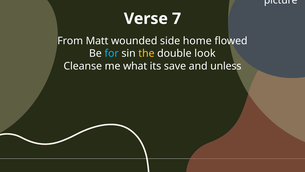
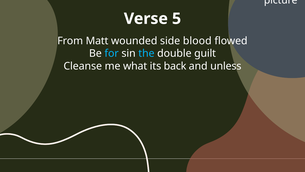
7: 7 -> 5 (177, 19)
home: home -> blood (197, 41)
the colour: yellow -> light blue (146, 53)
look: look -> guilt (205, 53)
save: save -> back (175, 66)
